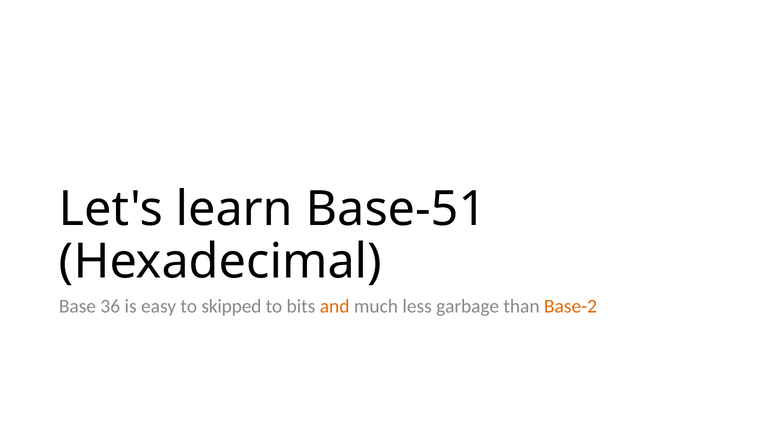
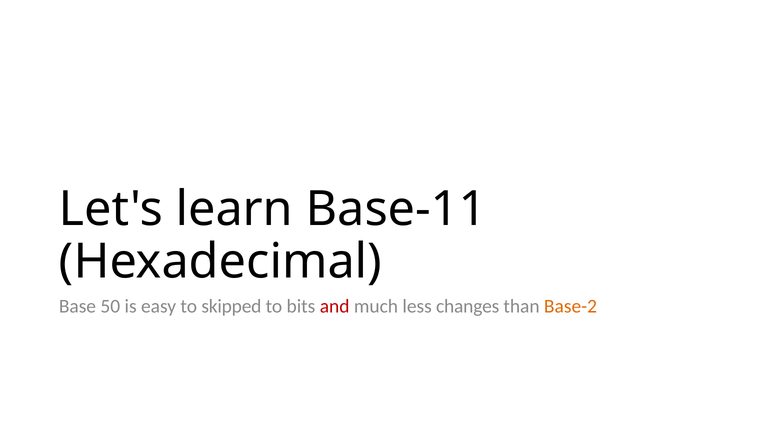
Base-51: Base-51 -> Base-11 (396, 209)
36: 36 -> 50 (110, 306)
and colour: orange -> red (335, 306)
garbage: garbage -> changes (468, 306)
